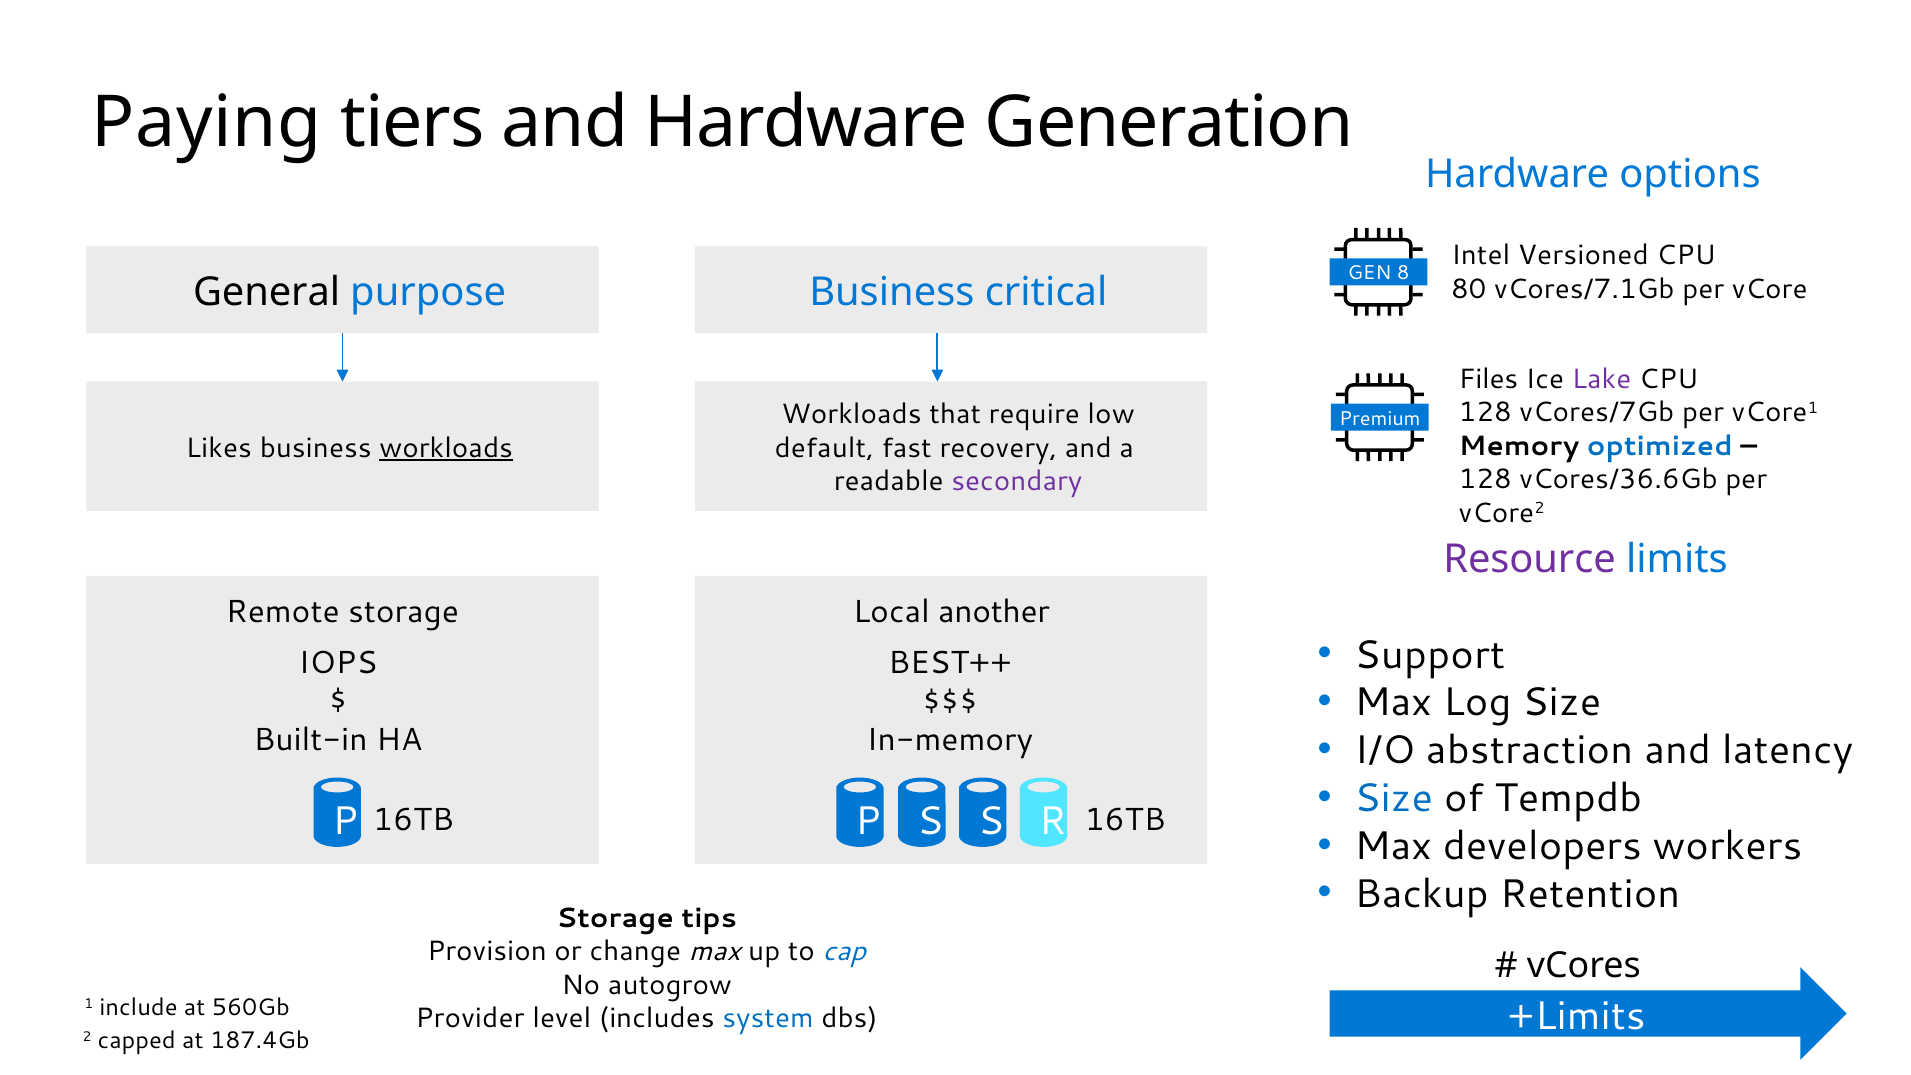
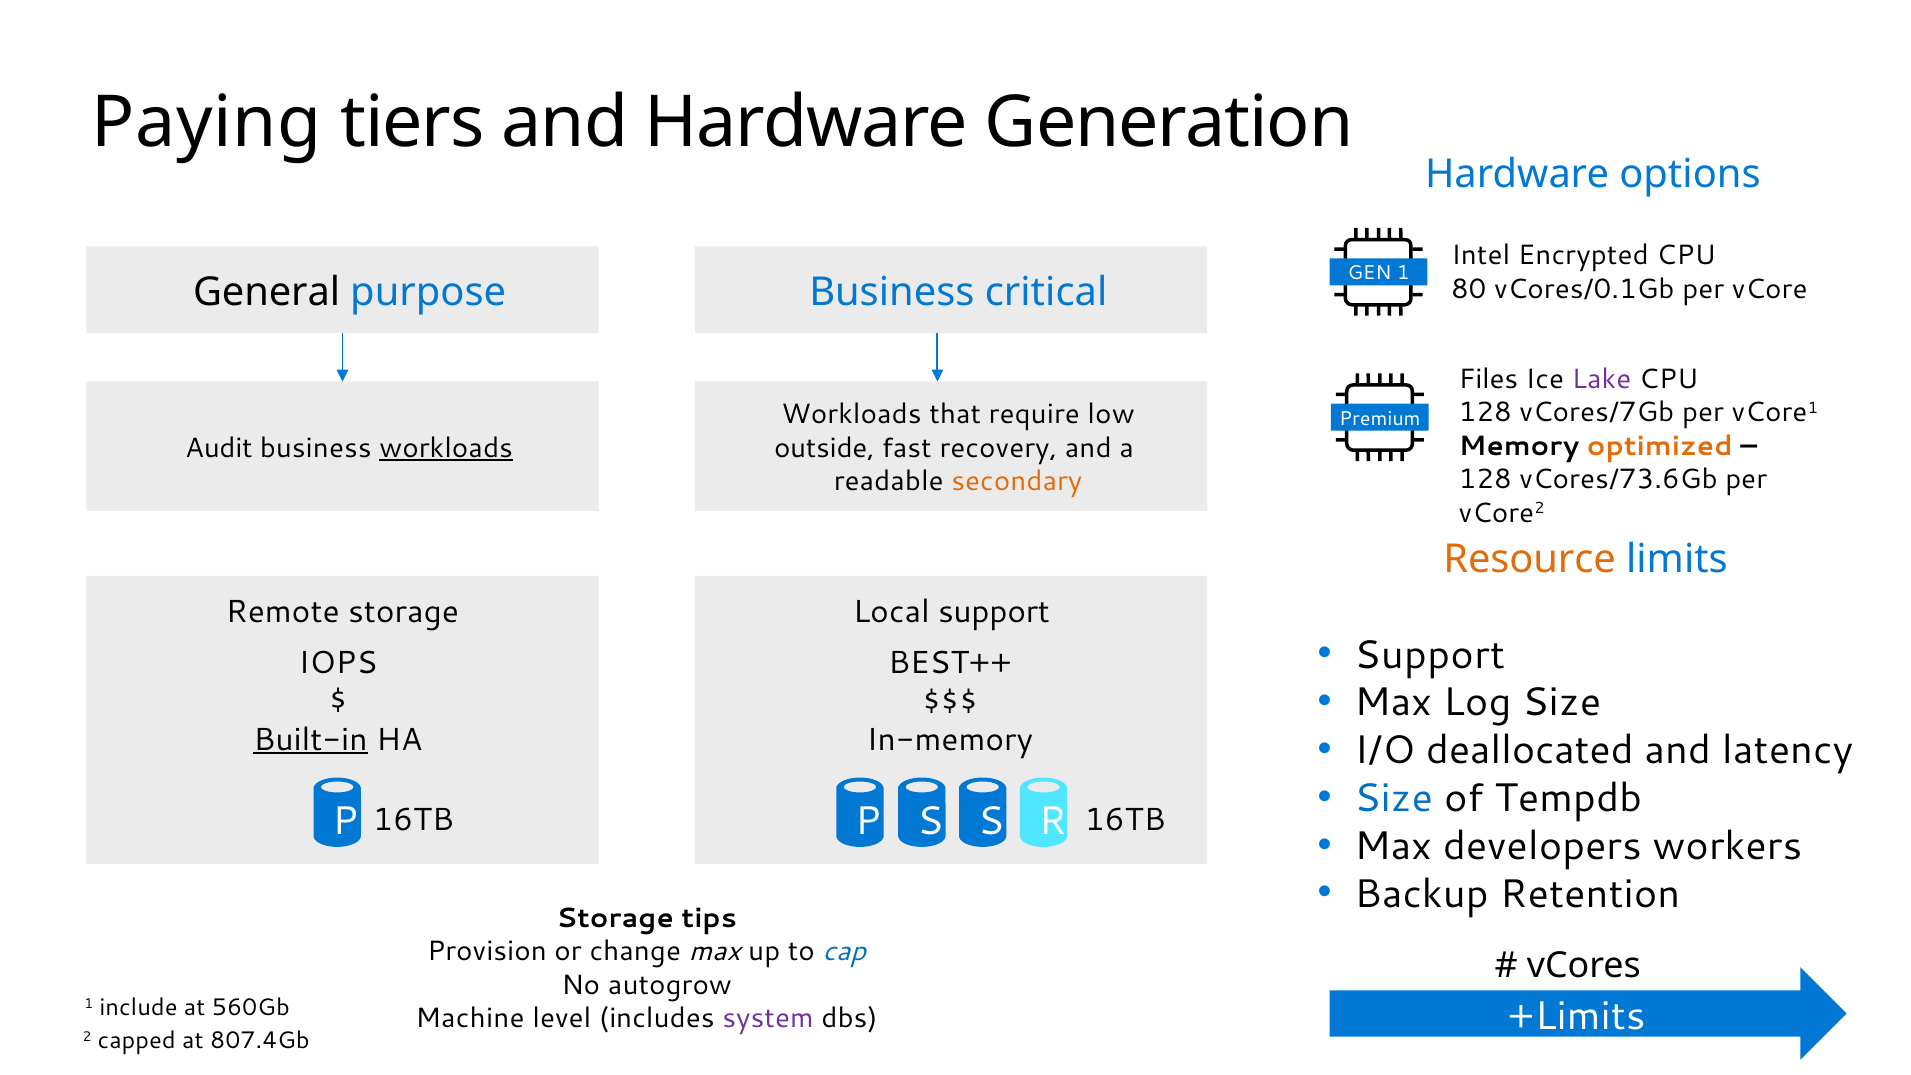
Versioned: Versioned -> Encrypted (1583, 256)
GEN 8: 8 -> 1 (1403, 273)
vCores/7.1Gb: vCores/7.1Gb -> vCores/0.1Gb (1584, 289)
optimized colour: blue -> orange (1660, 446)
Likes: Likes -> Audit (219, 448)
default: default -> outside (824, 448)
vCores/36.6Gb: vCores/36.6Gb -> vCores/73.6Gb (1618, 480)
secondary colour: purple -> orange (1017, 482)
Resource colour: purple -> orange (1530, 559)
Local another: another -> support (994, 612)
Built-in underline: none -> present (310, 740)
abstraction: abstraction -> deallocated (1530, 751)
Provider: Provider -> Machine (470, 1018)
system colour: blue -> purple (768, 1018)
187.4Gb: 187.4Gb -> 807.4Gb (260, 1041)
